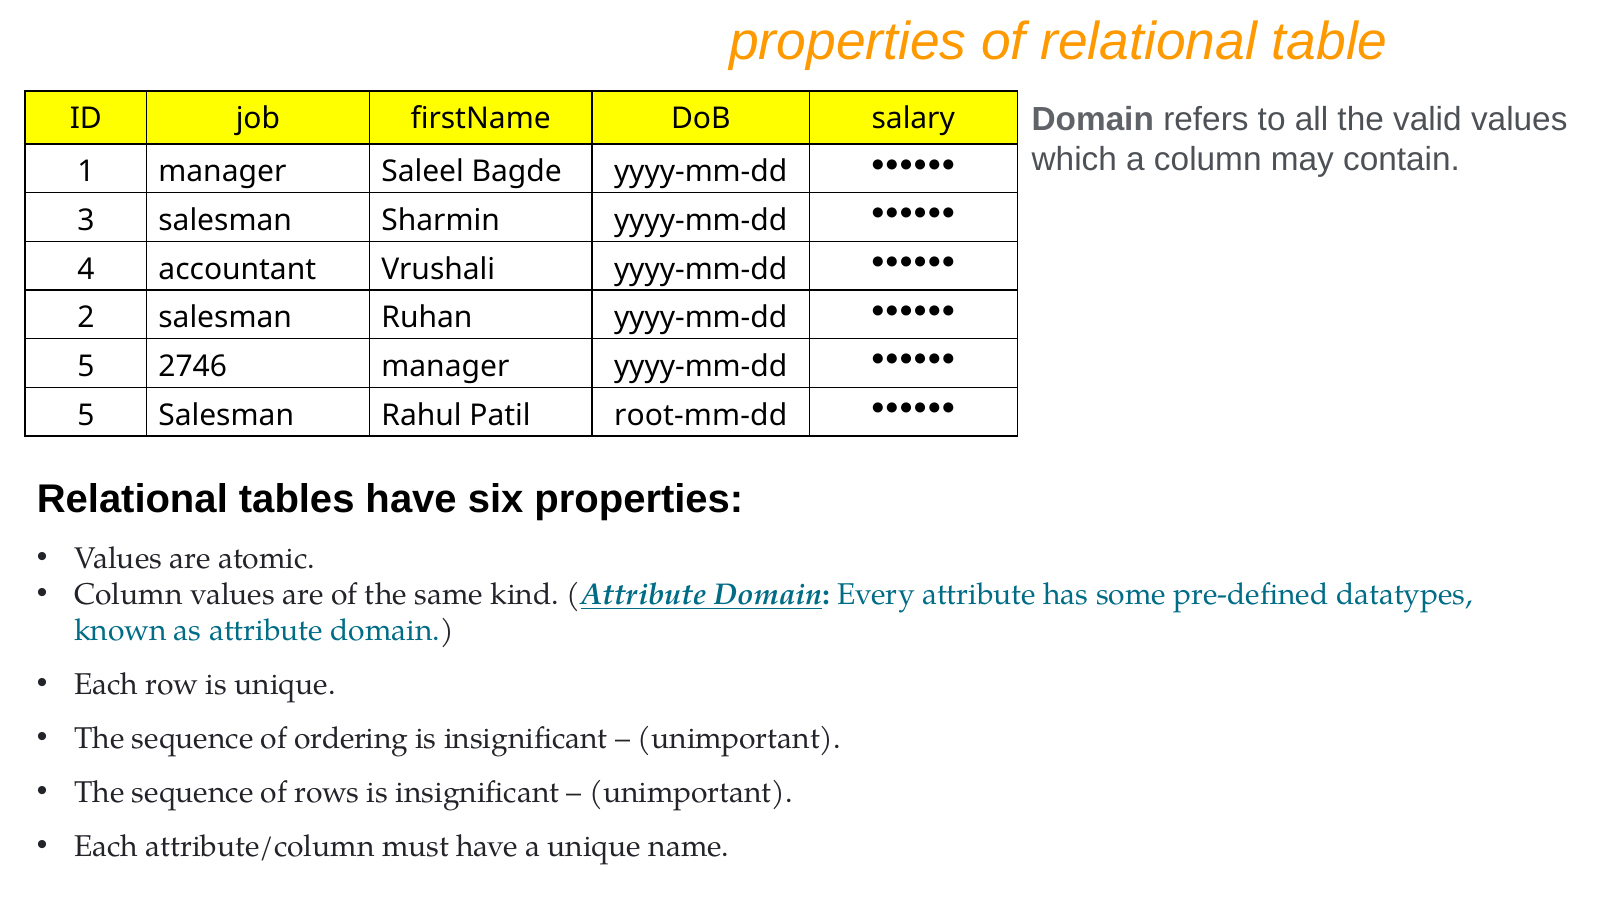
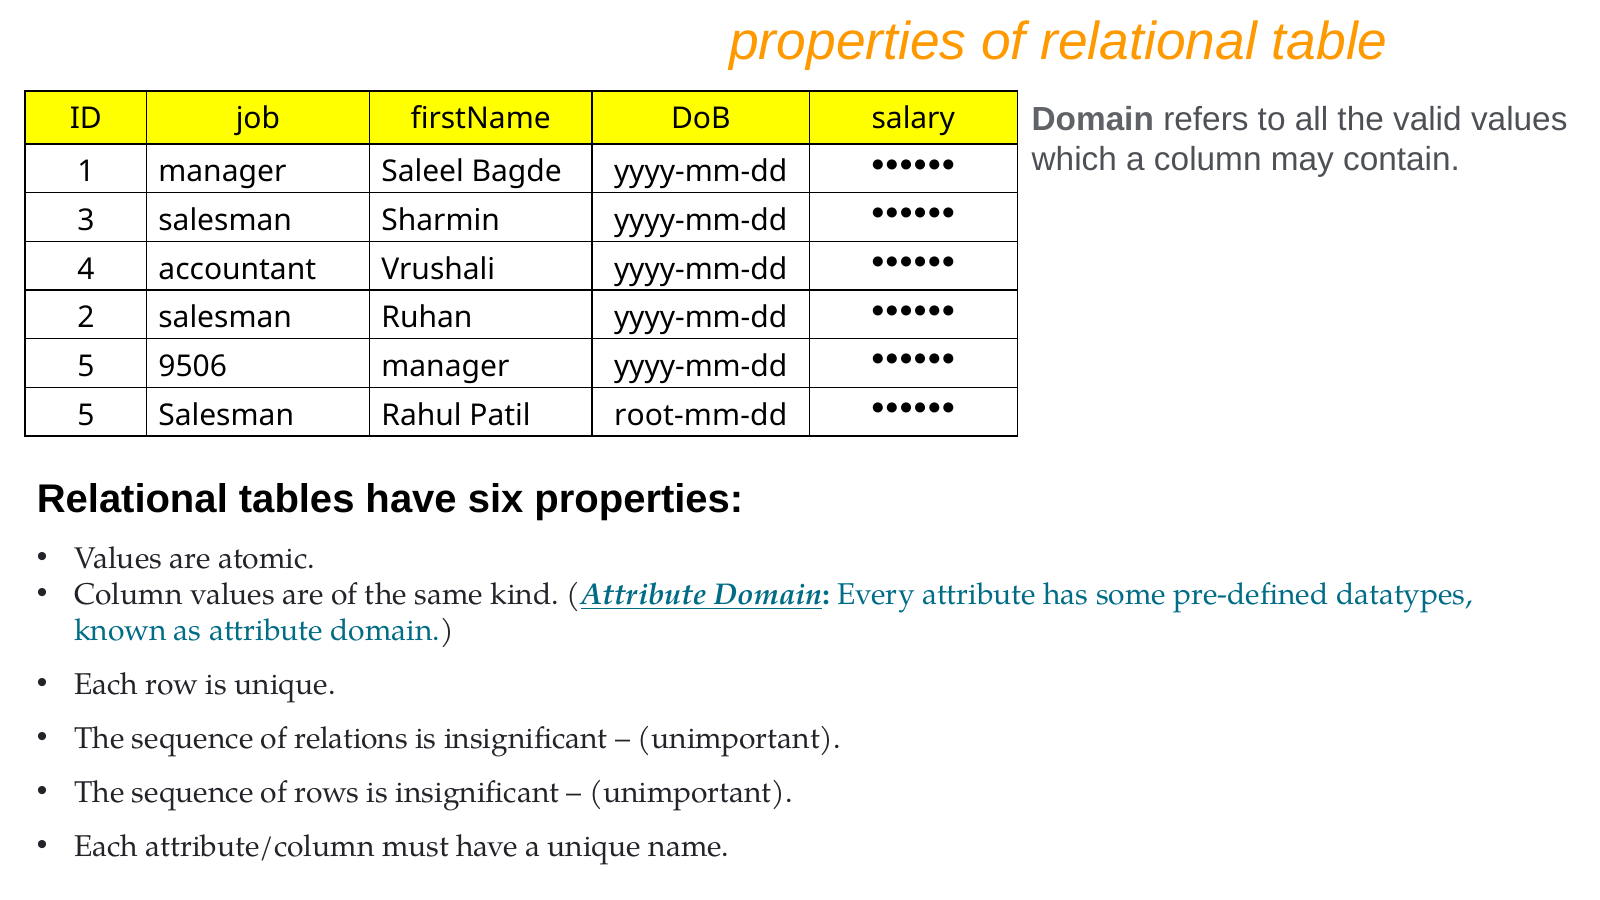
2746: 2746 -> 9506 (193, 367)
ordering: ordering -> relations (351, 738)
